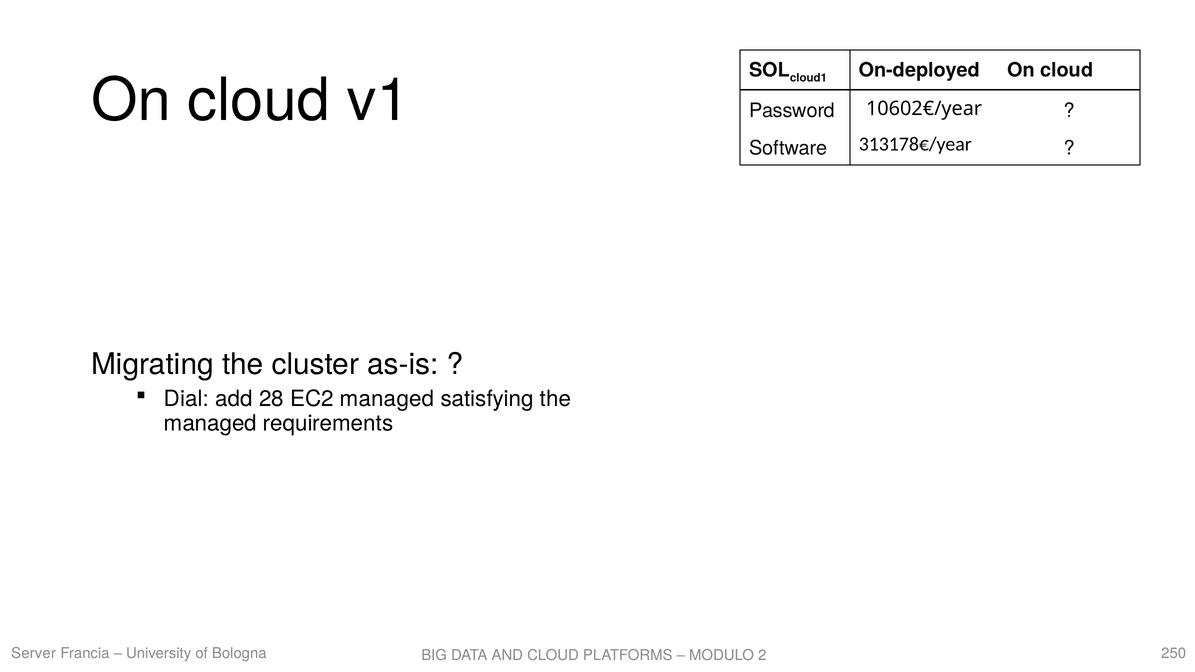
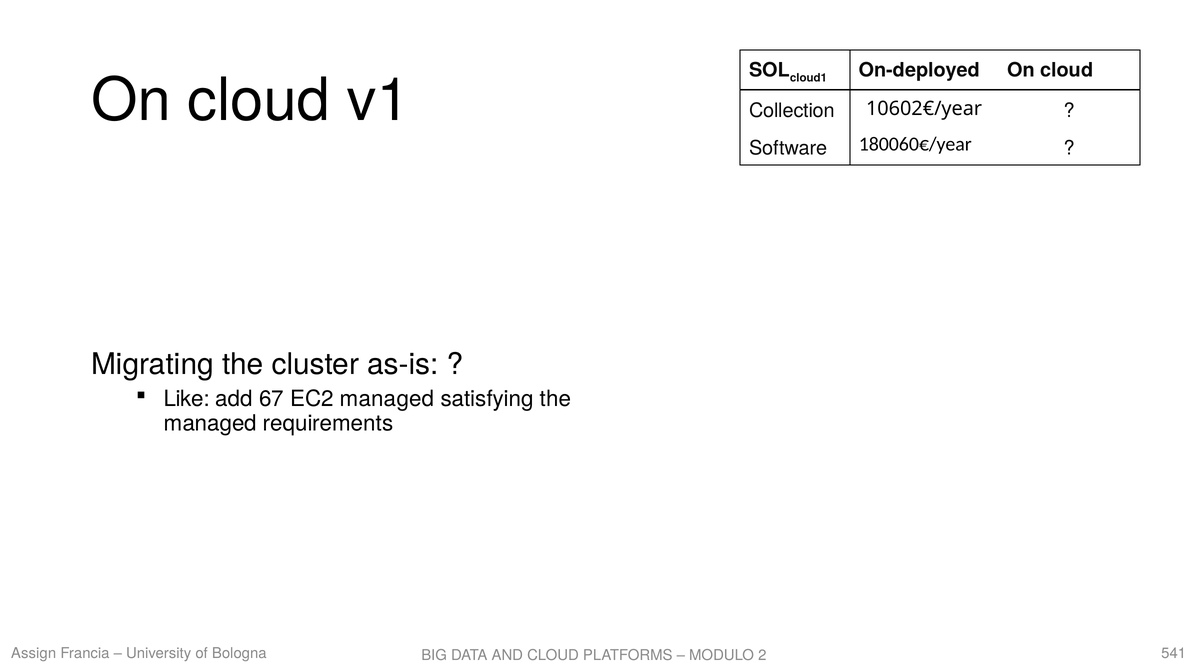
Password: Password -> Collection (792, 111)
313178€/year: 313178€/year -> 180060€/year (915, 144)
Dial: Dial -> Like (187, 399)
28: 28 -> 67 (271, 399)
Server: Server -> Assign (34, 654)
250: 250 -> 541 (1174, 654)
